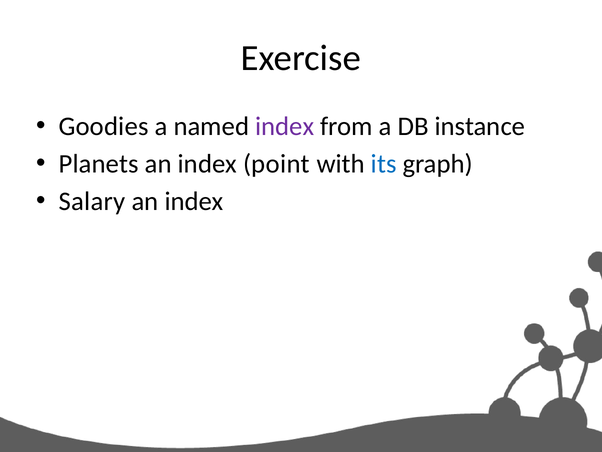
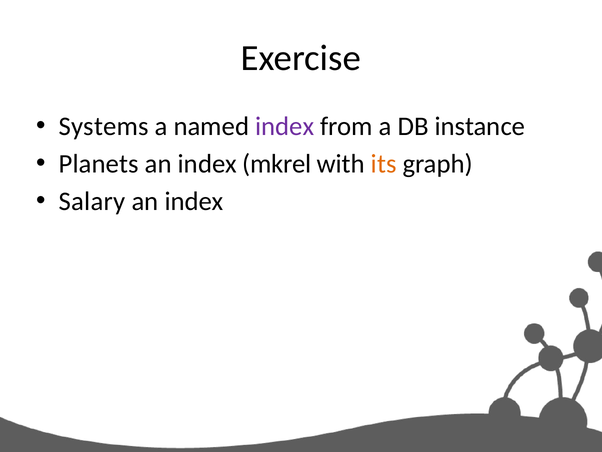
Goodies: Goodies -> Systems (104, 126)
point: point -> mkrel (277, 164)
its colour: blue -> orange (384, 164)
